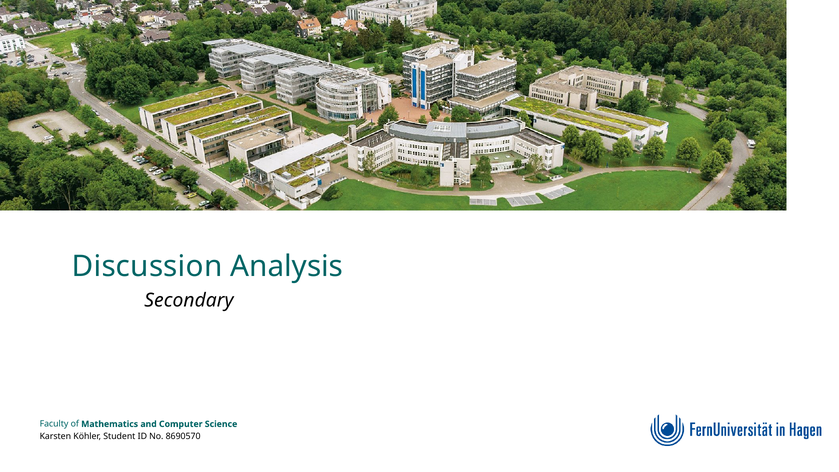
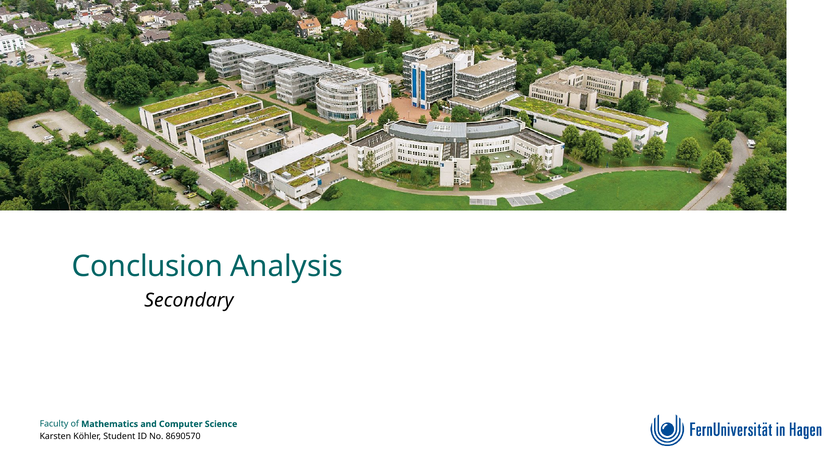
Discussion: Discussion -> Conclusion (147, 267)
